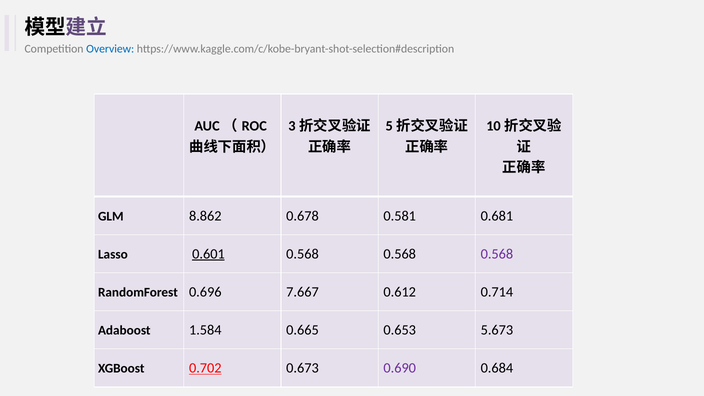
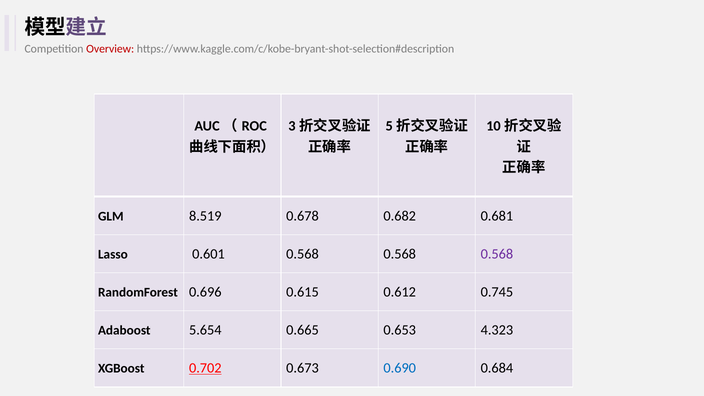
Overview colour: blue -> red (110, 49)
8.862: 8.862 -> 8.519 (205, 216)
0.581: 0.581 -> 0.682 (400, 216)
0.601 underline: present -> none (208, 254)
7.667: 7.667 -> 0.615 (303, 292)
0.714: 0.714 -> 0.745 (497, 292)
1.584: 1.584 -> 5.654 (205, 330)
5.673: 5.673 -> 4.323 (497, 330)
0.690 colour: purple -> blue (400, 368)
